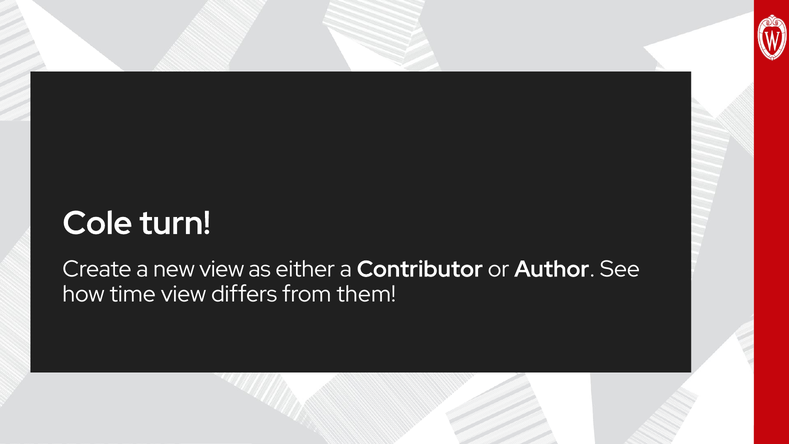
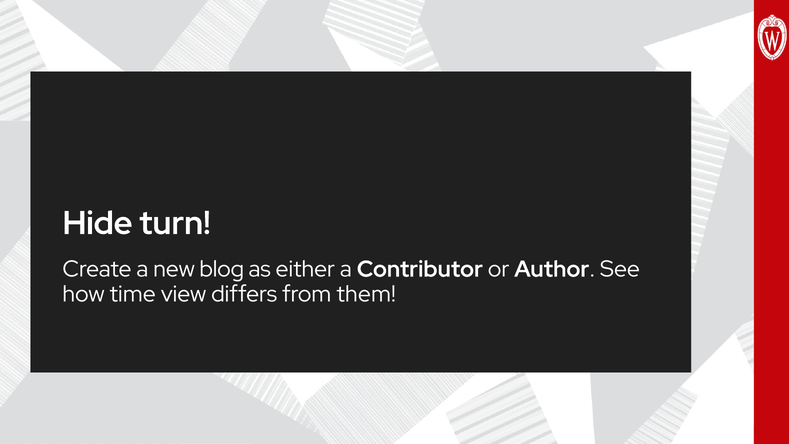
Cole: Cole -> Hide (98, 223)
new view: view -> blog (222, 269)
